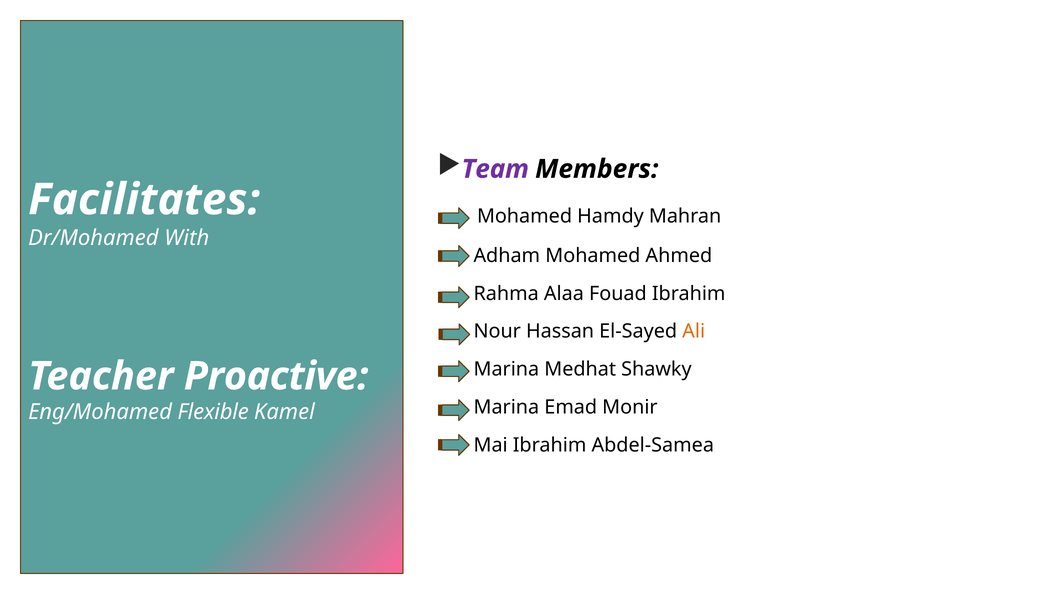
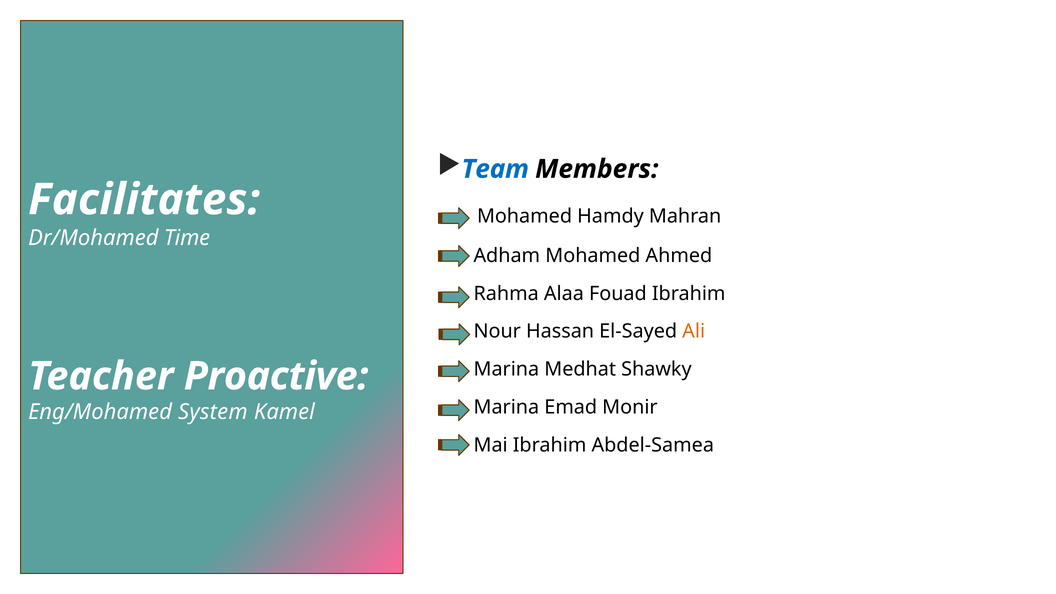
Team colour: purple -> blue (495, 169)
With: With -> Time (187, 238)
Flexible: Flexible -> System (213, 412)
